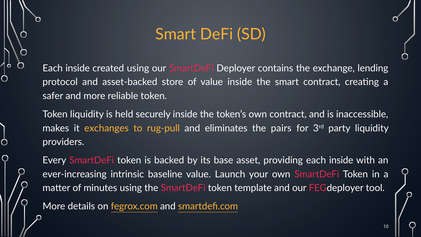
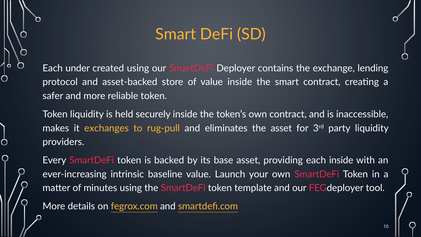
inside: inside -> under (78, 68)
the pairs: pairs -> asset (281, 128)
